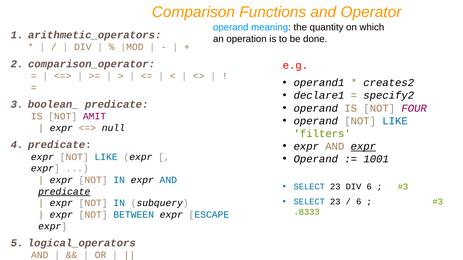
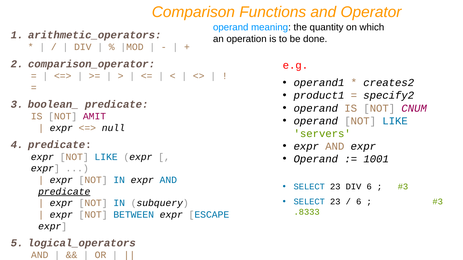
declare1: declare1 -> product1 (319, 96)
FOUR: FOUR -> CNUM (414, 108)
filters: filters -> servers (322, 134)
expr underline: present -> none (363, 147)
